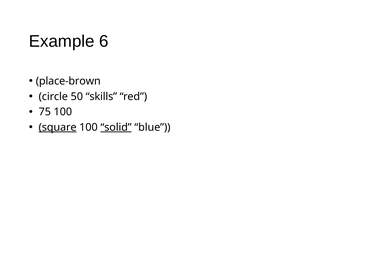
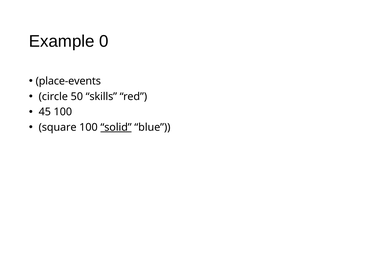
6: 6 -> 0 (104, 41)
place-brown: place-brown -> place-events (68, 81)
75: 75 -> 45 (45, 112)
square underline: present -> none (58, 127)
